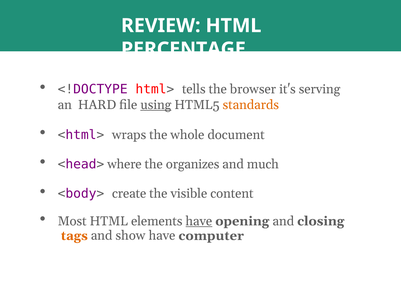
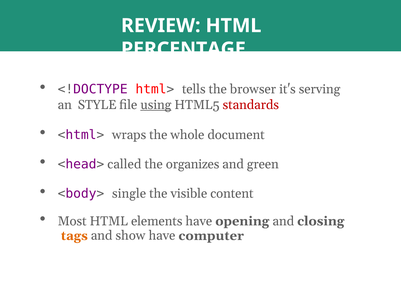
HARD: HARD -> STYLE (97, 105)
standards colour: orange -> red (251, 105)
where: where -> called (124, 164)
much: much -> green (263, 164)
create: create -> single (129, 193)
have underline: present -> none (199, 221)
